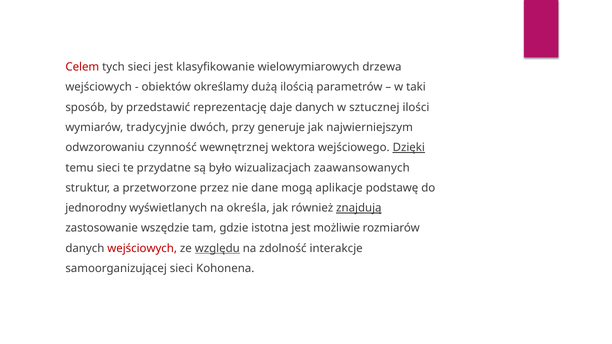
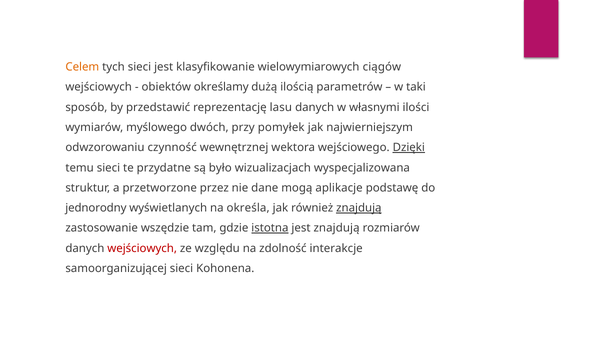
Celem colour: red -> orange (82, 67)
drzewa: drzewa -> ciągów (382, 67)
daje: daje -> lasu (281, 107)
sztucznej: sztucznej -> własnymi (374, 107)
tradycyjnie: tradycyjnie -> myślowego (157, 128)
generuje: generuje -> pomyłek (281, 128)
zaawansowanych: zaawansowanych -> wyspecjalizowana (362, 168)
istotna underline: none -> present (270, 228)
jest możliwie: możliwie -> znajdują (337, 228)
względu underline: present -> none (217, 248)
